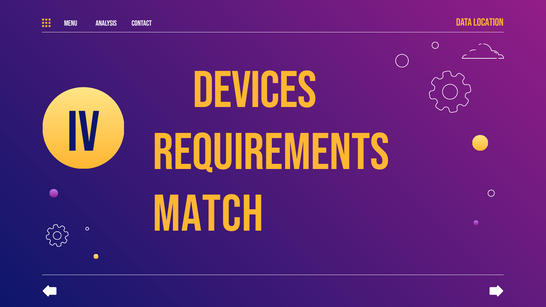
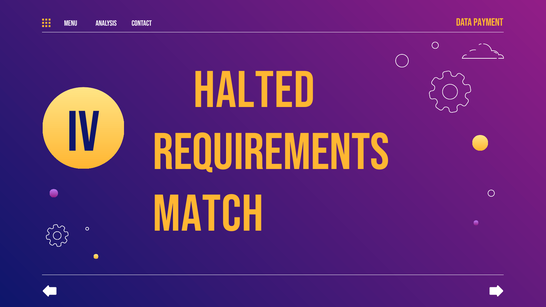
LOCATION: LOCATION -> PAYMENT (488, 22)
devices: devices -> halted (254, 90)
